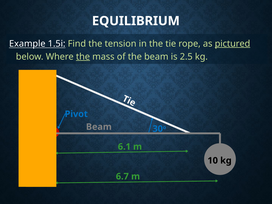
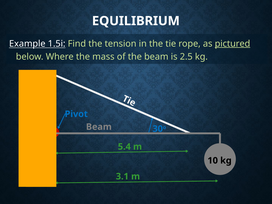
the underline: present -> none (83, 57)
6.1: 6.1 -> 5.4 (124, 147)
6.7: 6.7 -> 3.1 (122, 176)
